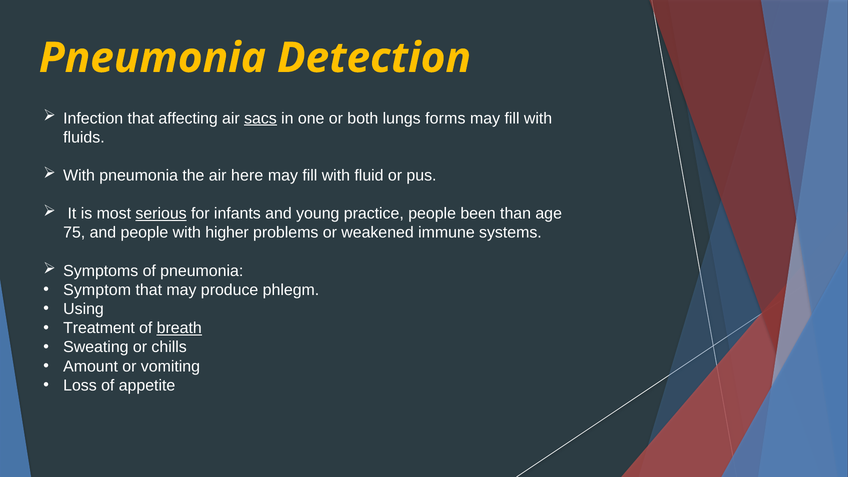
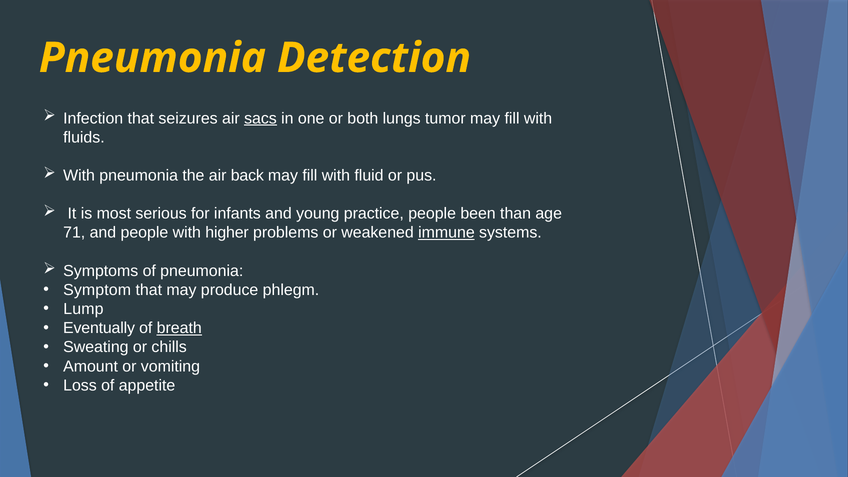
affecting: affecting -> seizures (188, 118)
forms: forms -> tumor (445, 118)
here: here -> back (247, 176)
serious underline: present -> none (161, 214)
75: 75 -> 71 (74, 233)
immune underline: none -> present (446, 233)
Using: Using -> Lump (83, 309)
Treatment: Treatment -> Eventually (99, 328)
